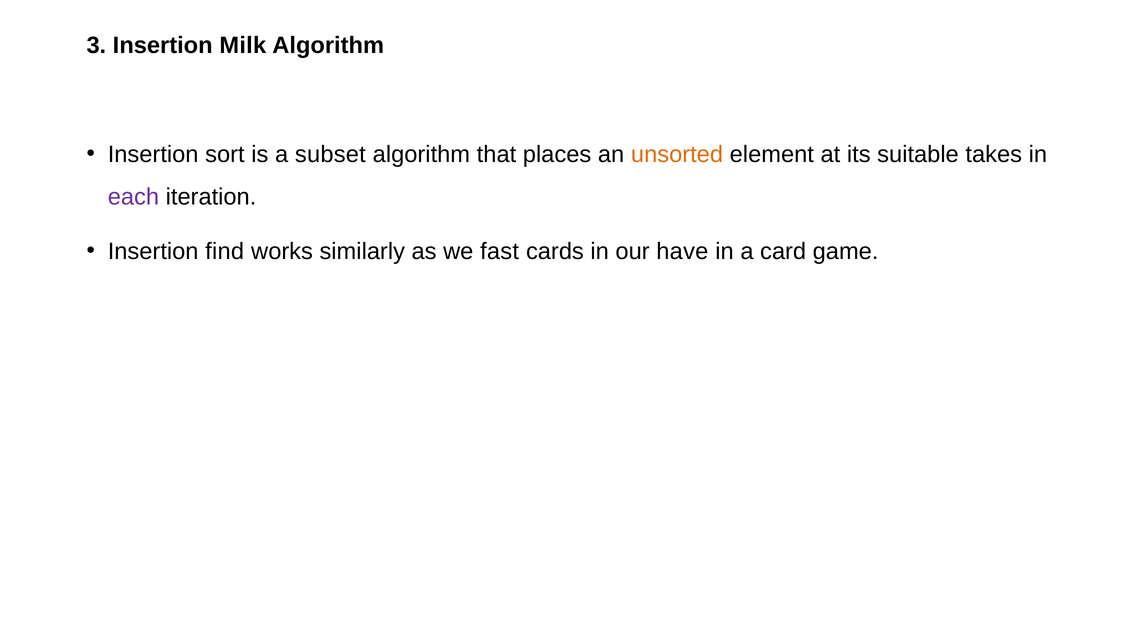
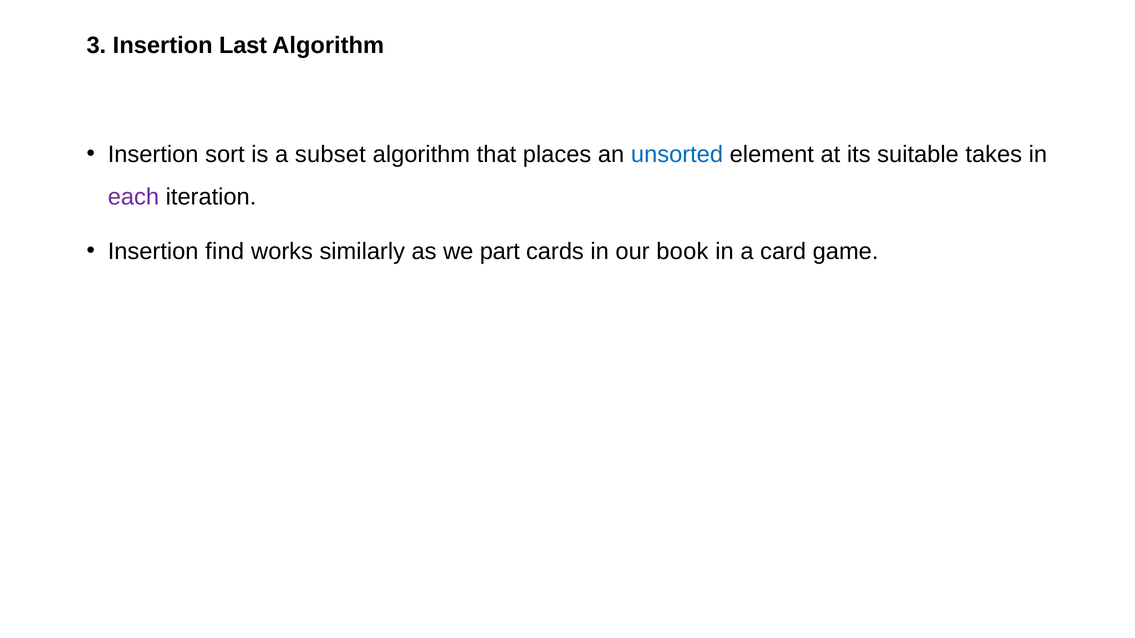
Milk: Milk -> Last (243, 45)
unsorted colour: orange -> blue (677, 155)
fast: fast -> part (500, 252)
have: have -> book (682, 252)
